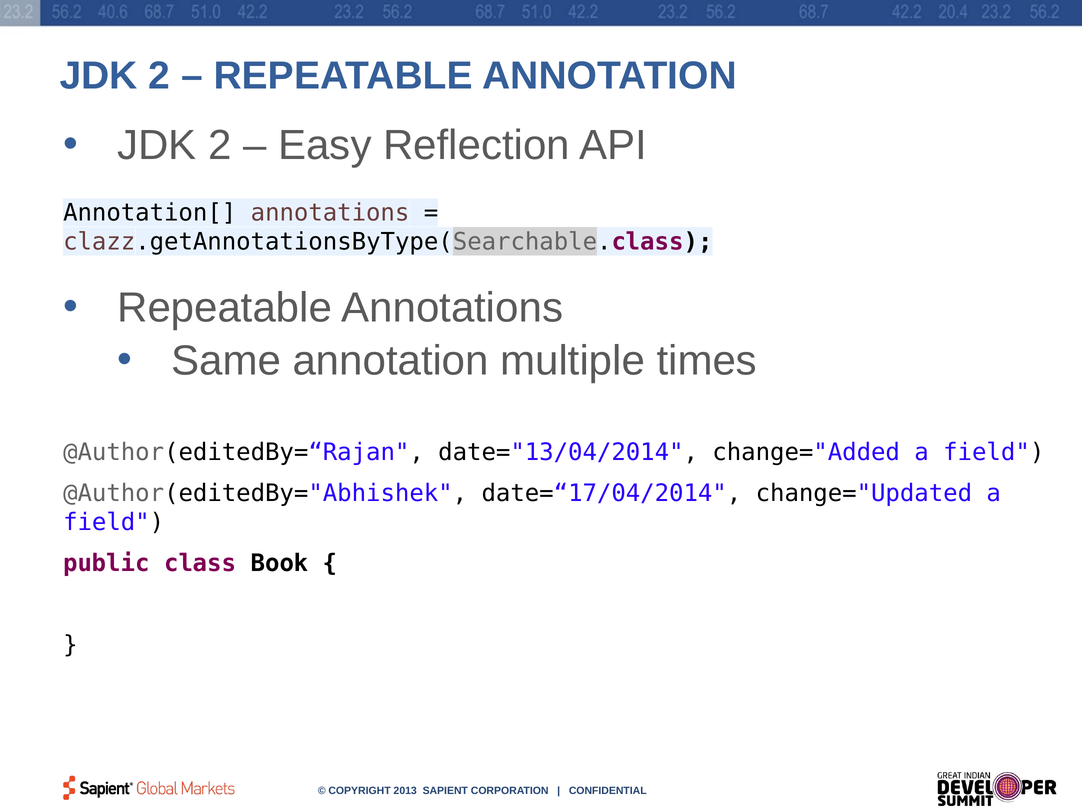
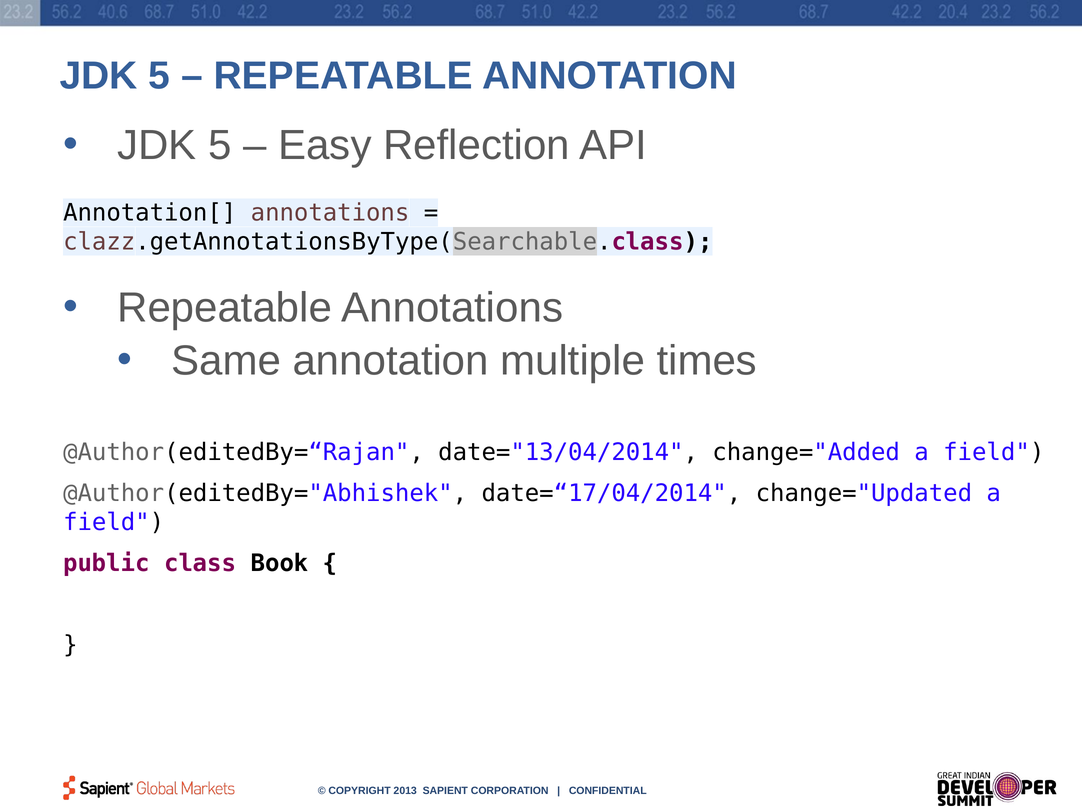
2: 2 -> 5 (159, 76)
2: 2 -> 5 (220, 145)
